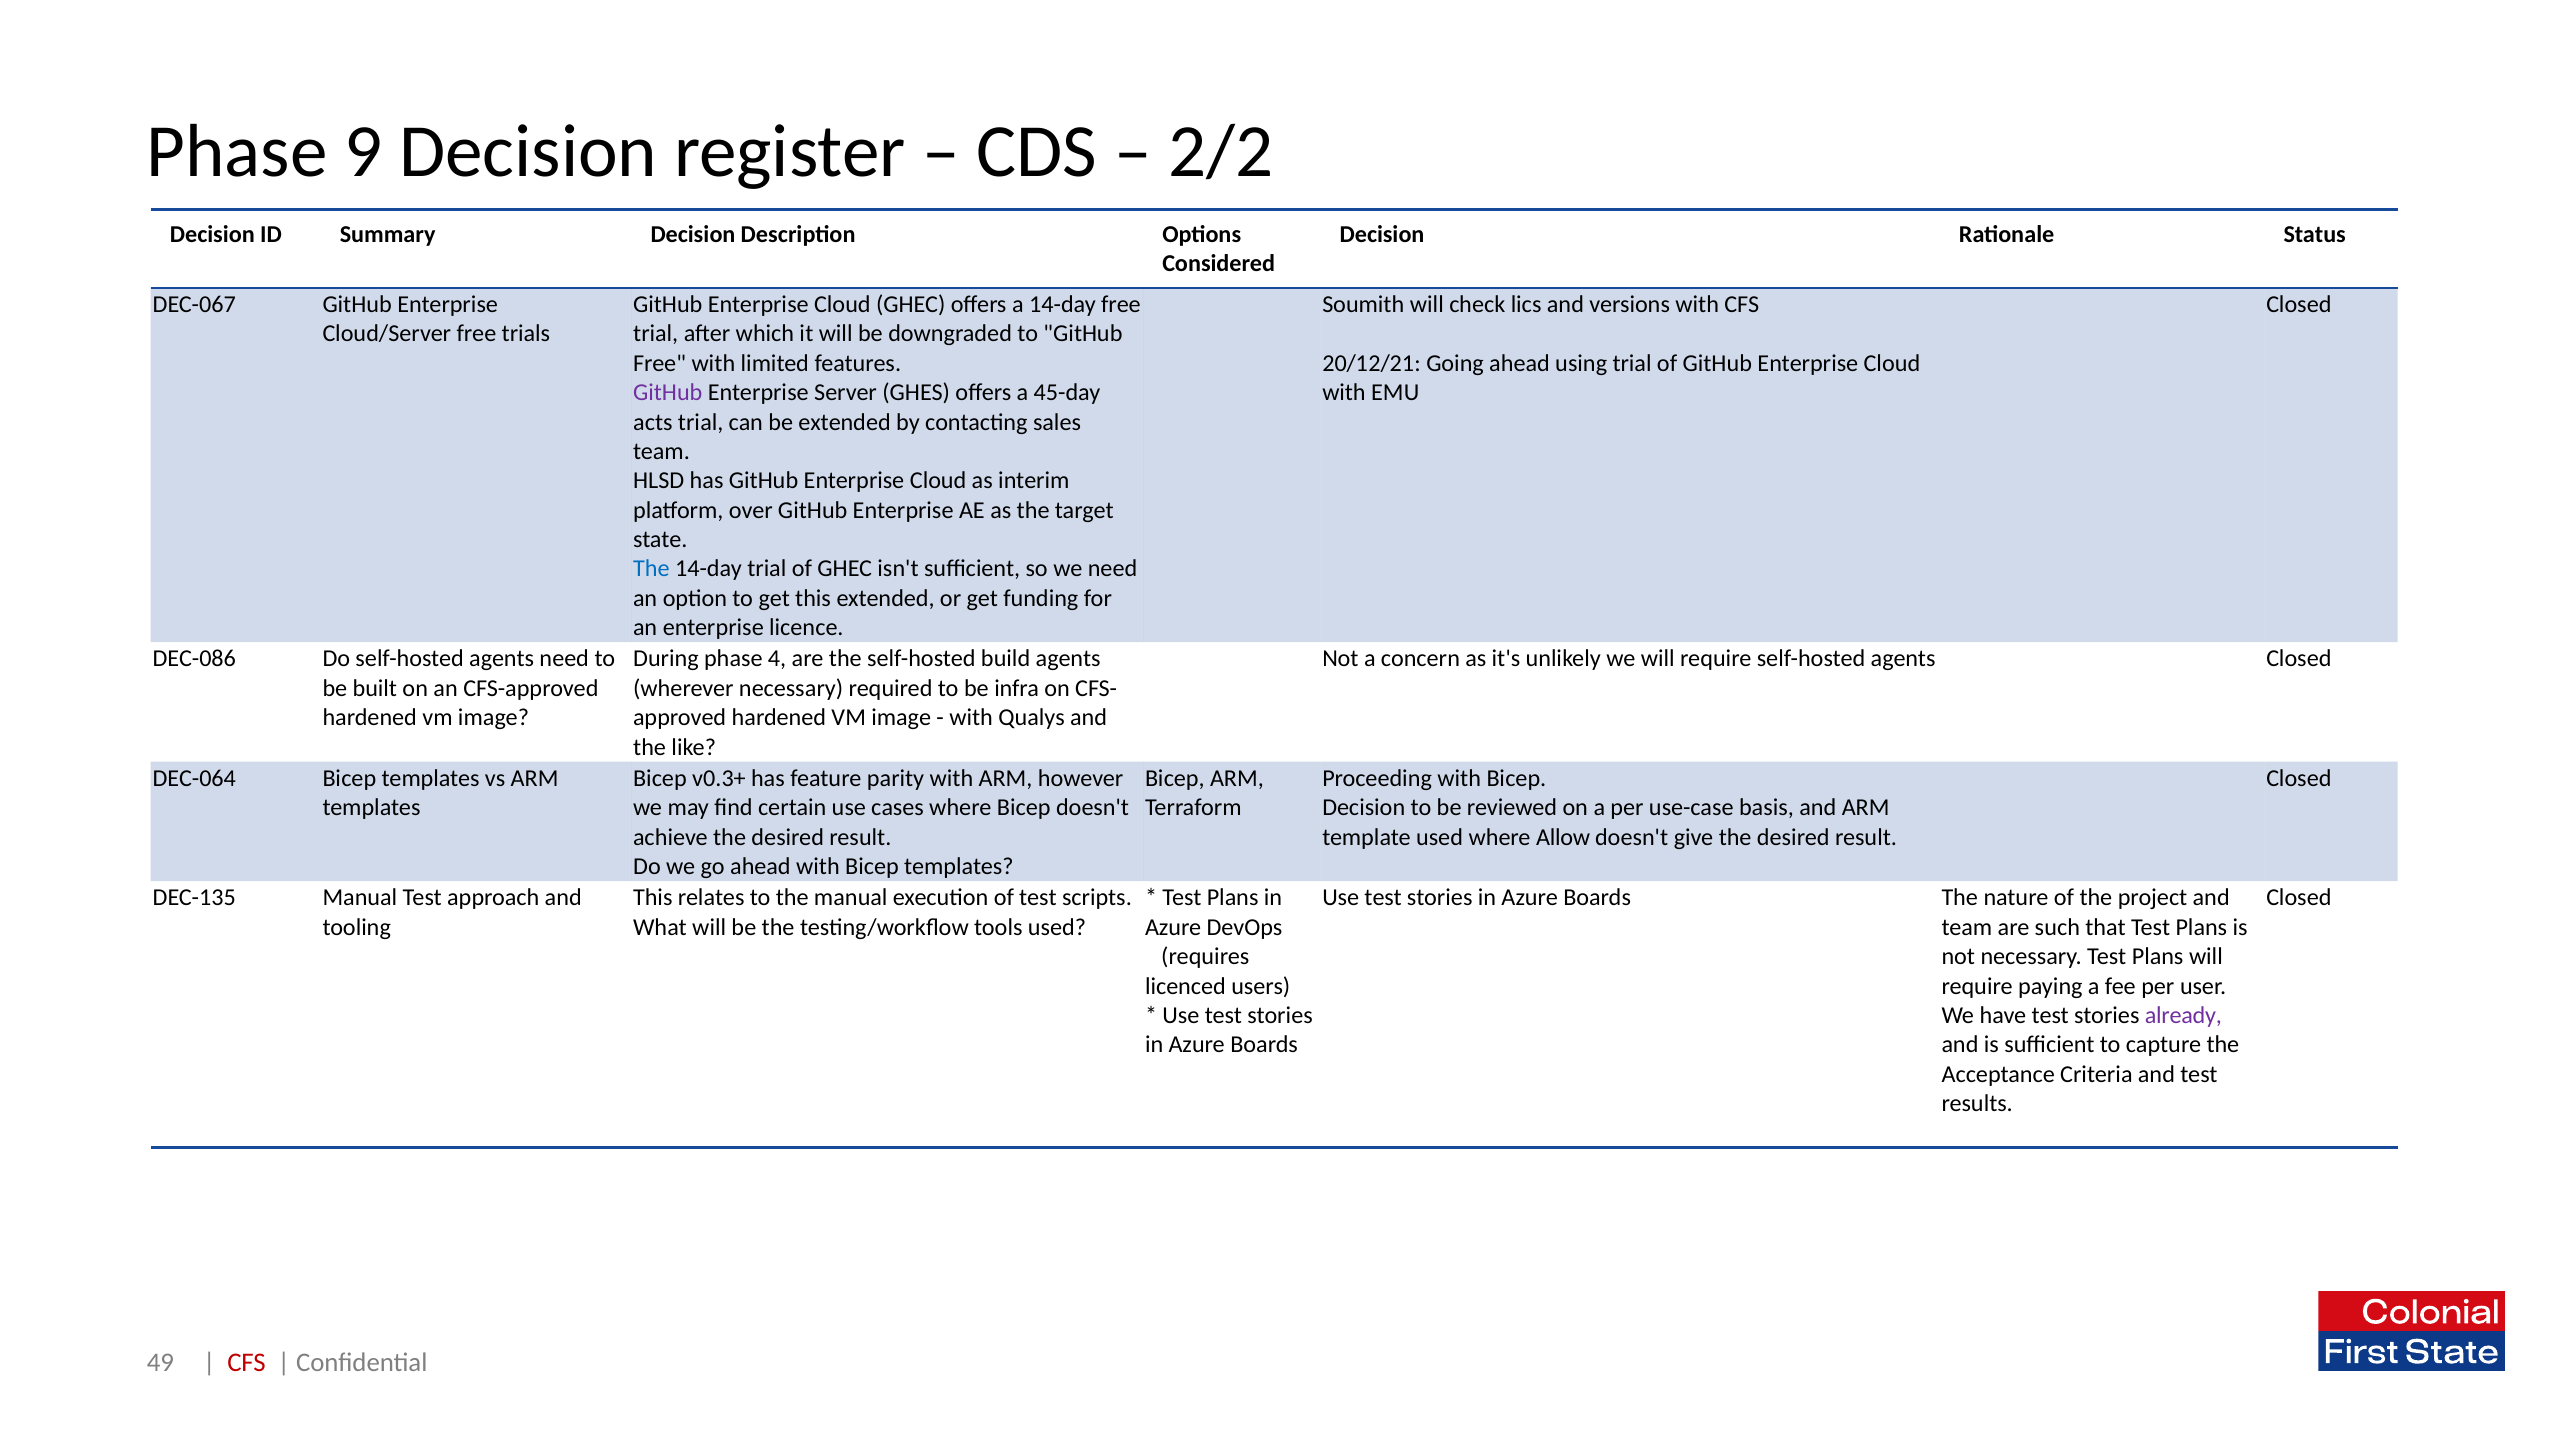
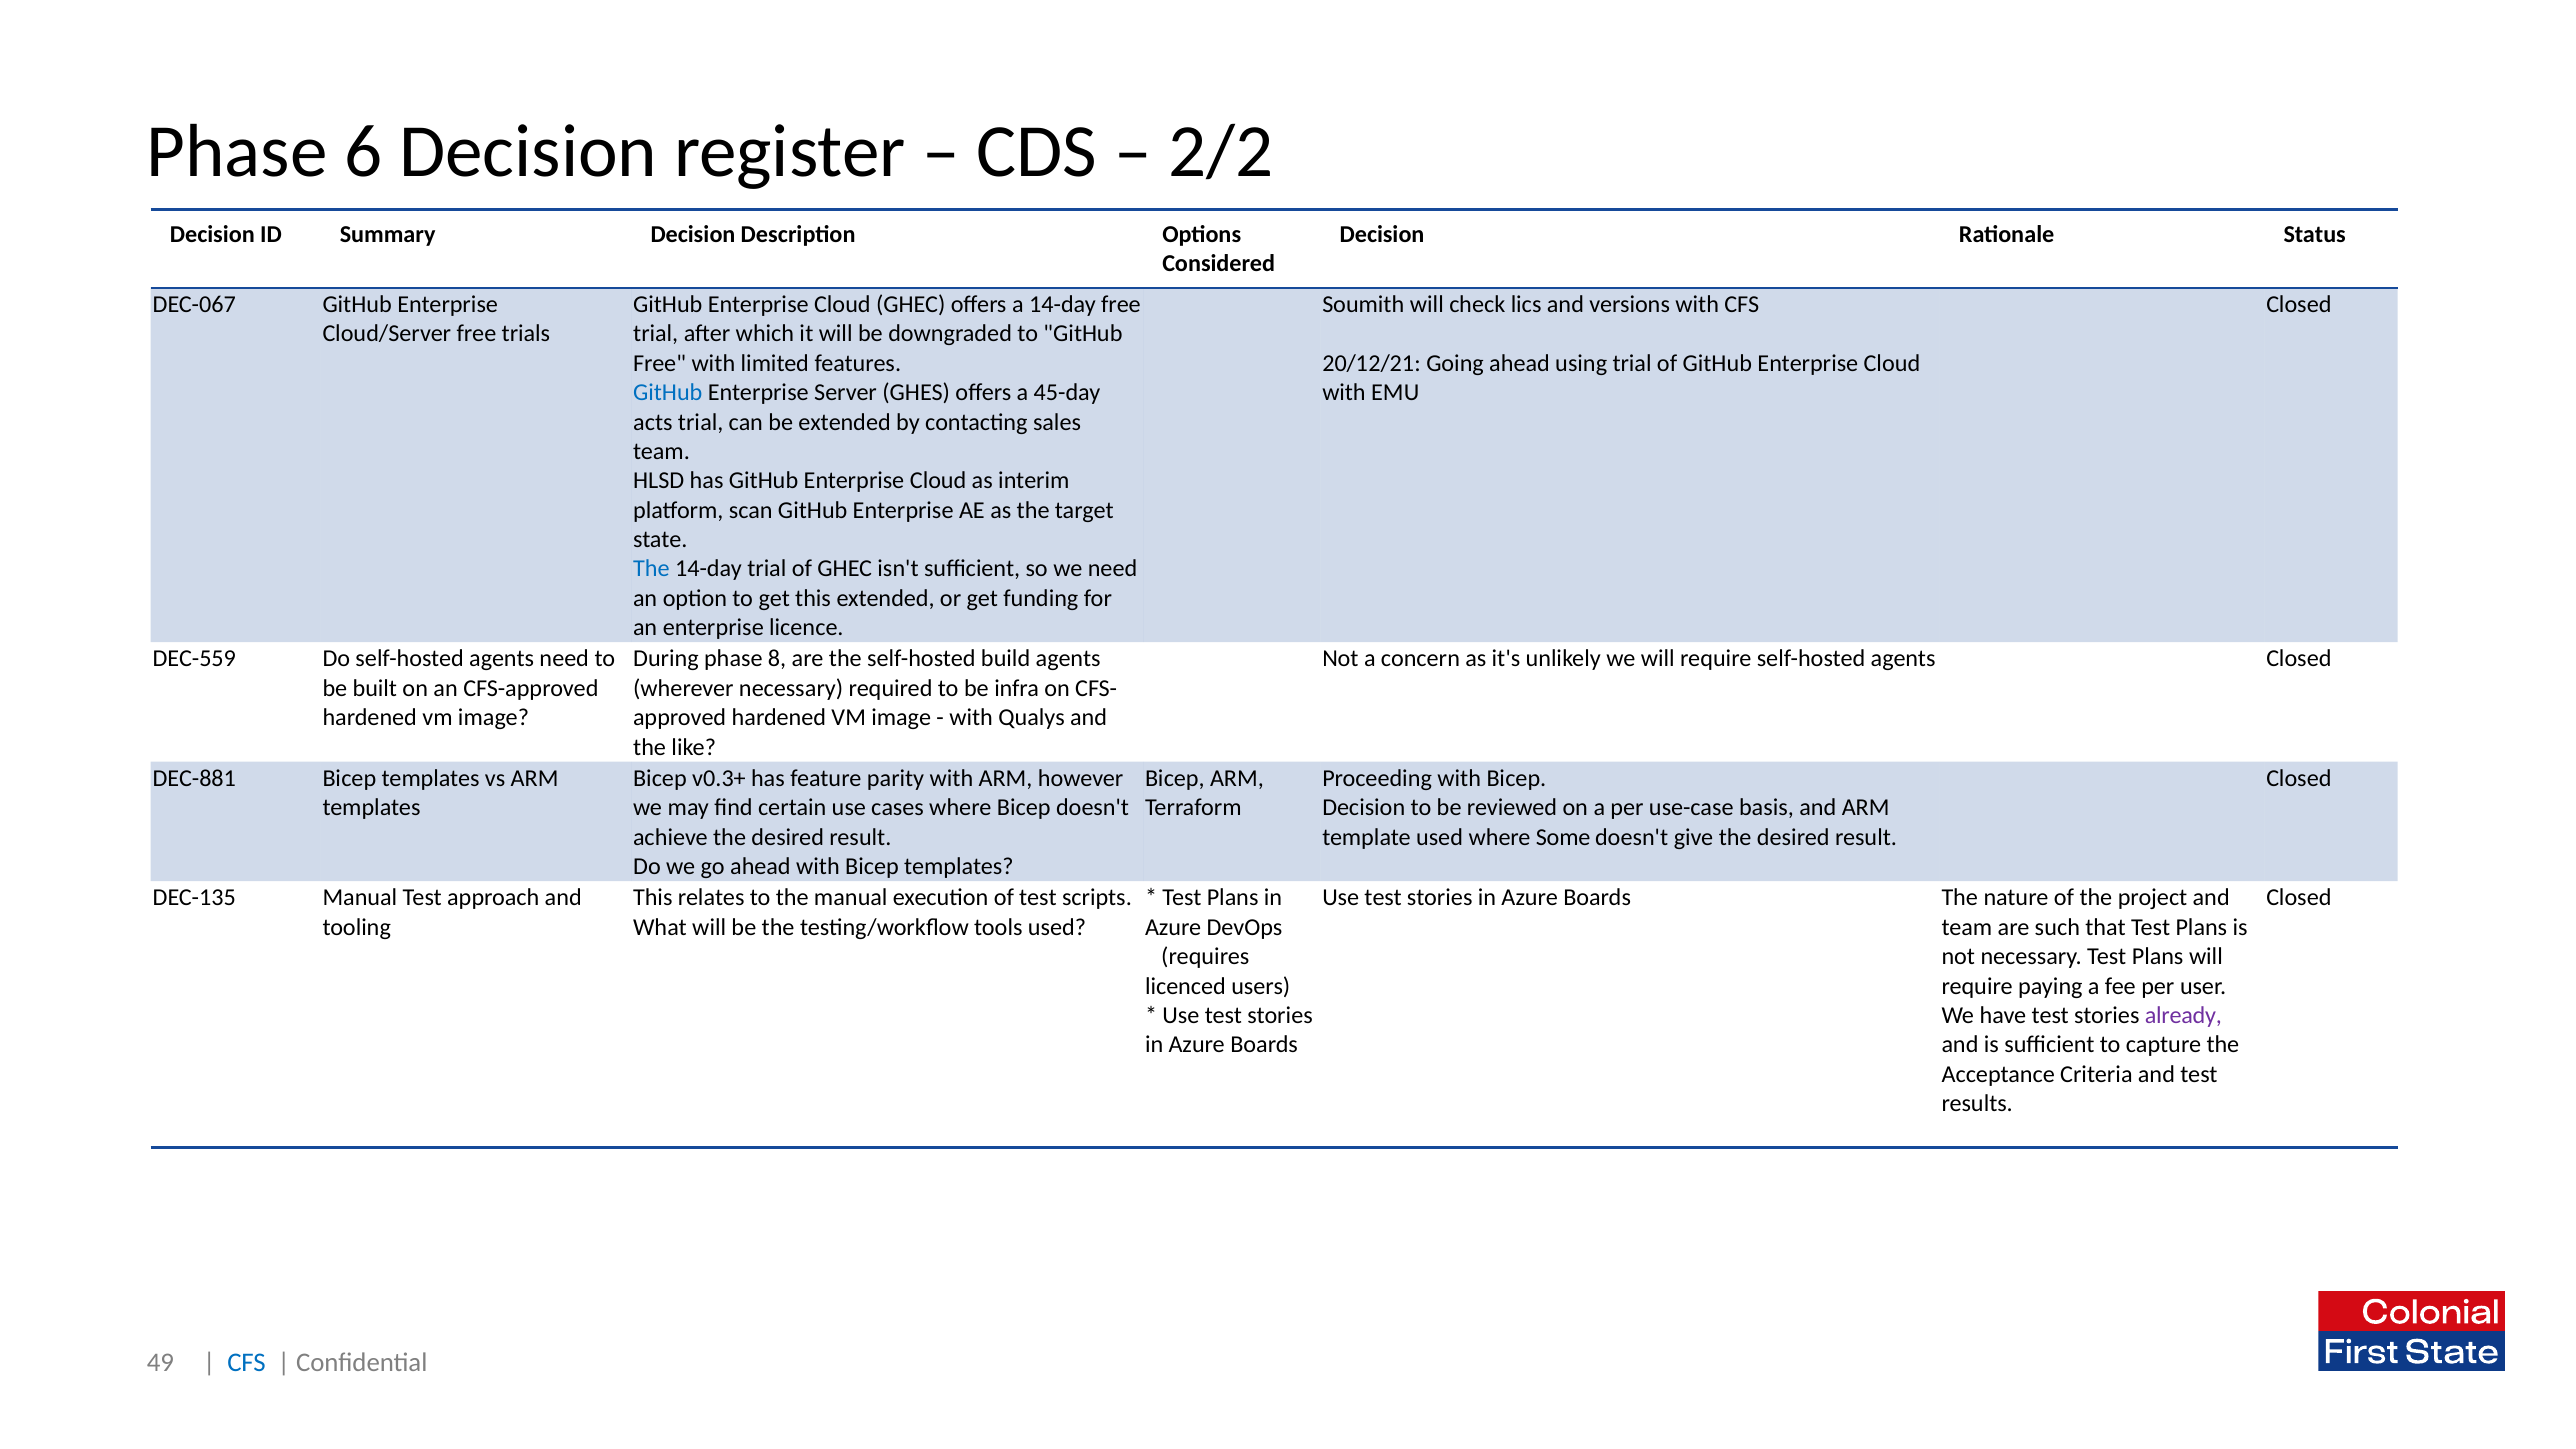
9: 9 -> 6 (363, 151)
GitHub colour: purple -> blue (668, 393)
over: over -> scan (751, 510)
DEC-086: DEC-086 -> DEC-559 (194, 659)
4: 4 -> 8 (777, 659)
DEC-064: DEC-064 -> DEC-881 (194, 779)
Allow: Allow -> Some (1563, 837)
CFS colour: red -> blue (247, 1363)
